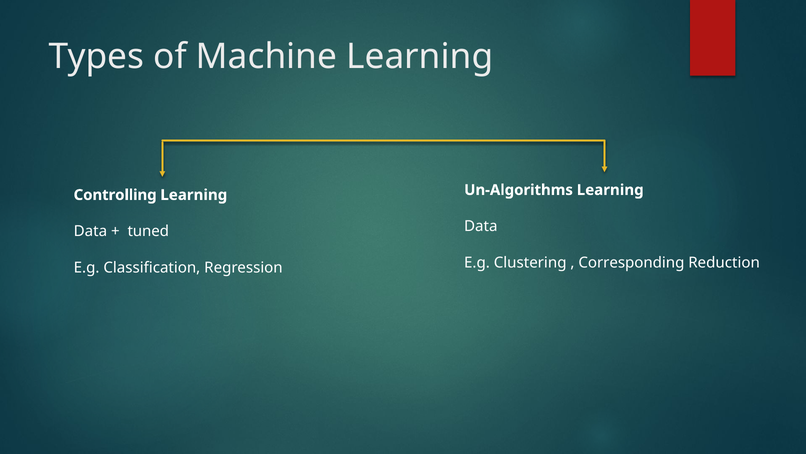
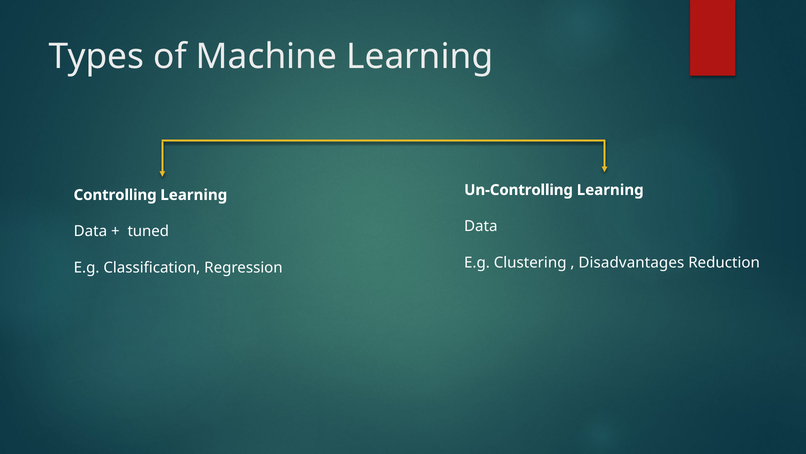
Un-Algorithms: Un-Algorithms -> Un-Controlling (519, 190)
Corresponding: Corresponding -> Disadvantages (631, 262)
